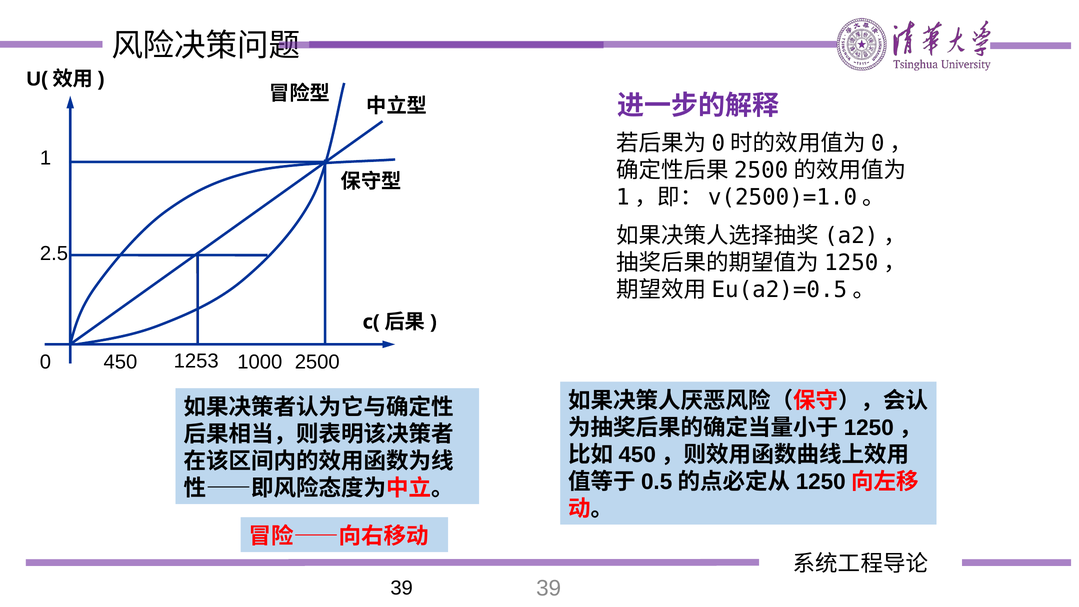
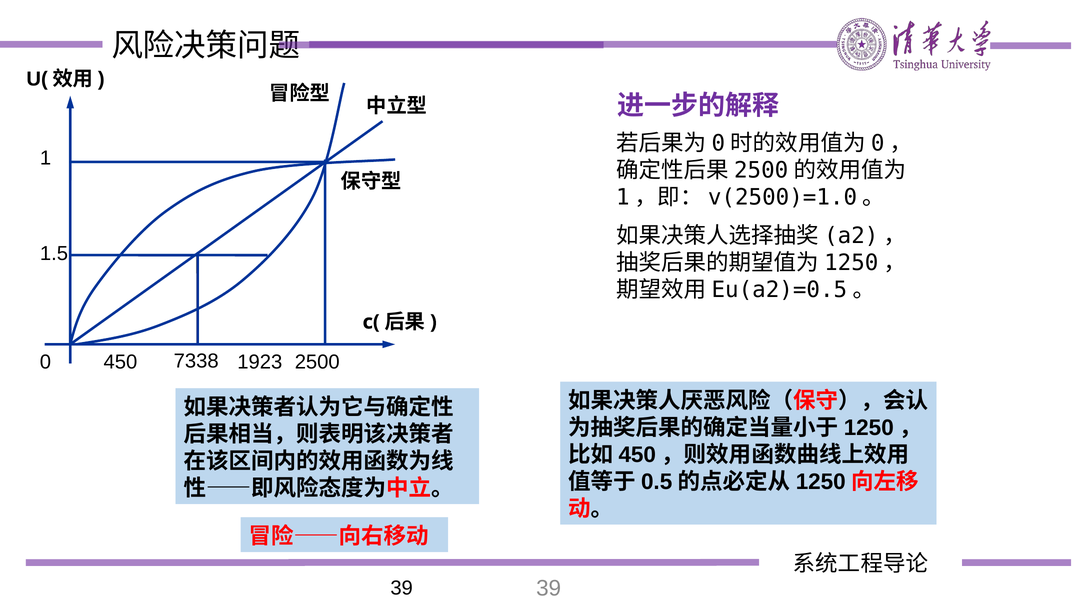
2.5: 2.5 -> 1.5 (54, 253)
1253: 1253 -> 7338 (196, 361)
1000: 1000 -> 1923 (260, 362)
